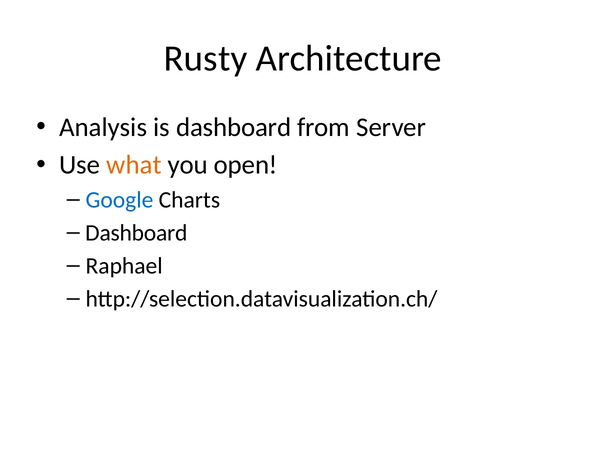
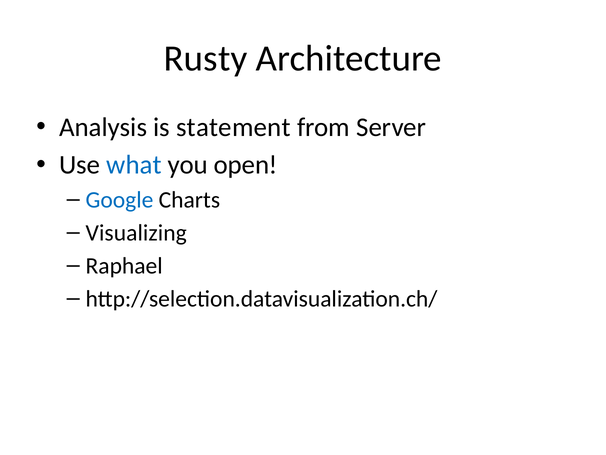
is dashboard: dashboard -> statement (233, 127)
what colour: orange -> blue (134, 165)
Dashboard: Dashboard -> Visualizing (136, 233)
